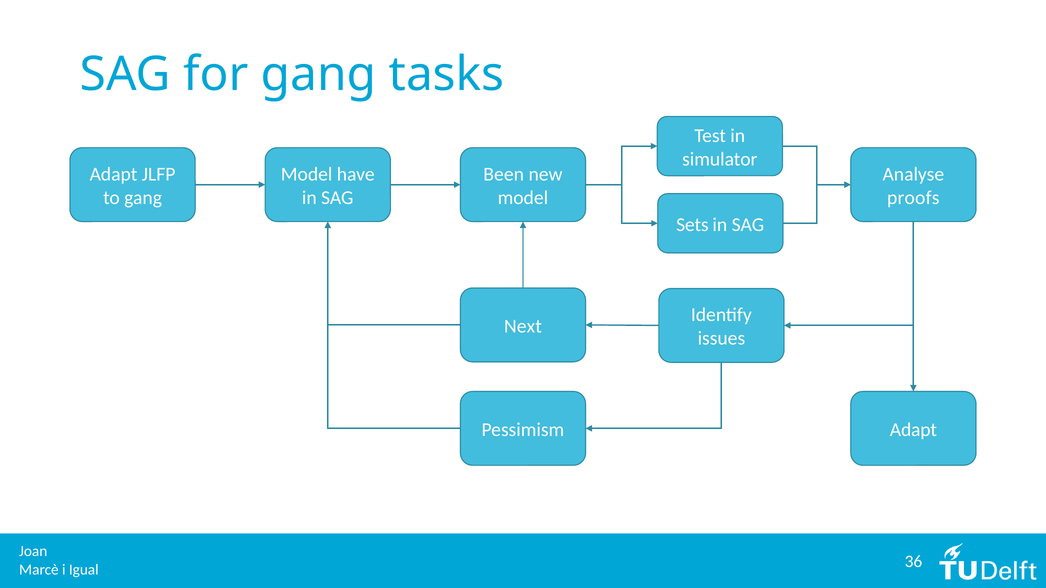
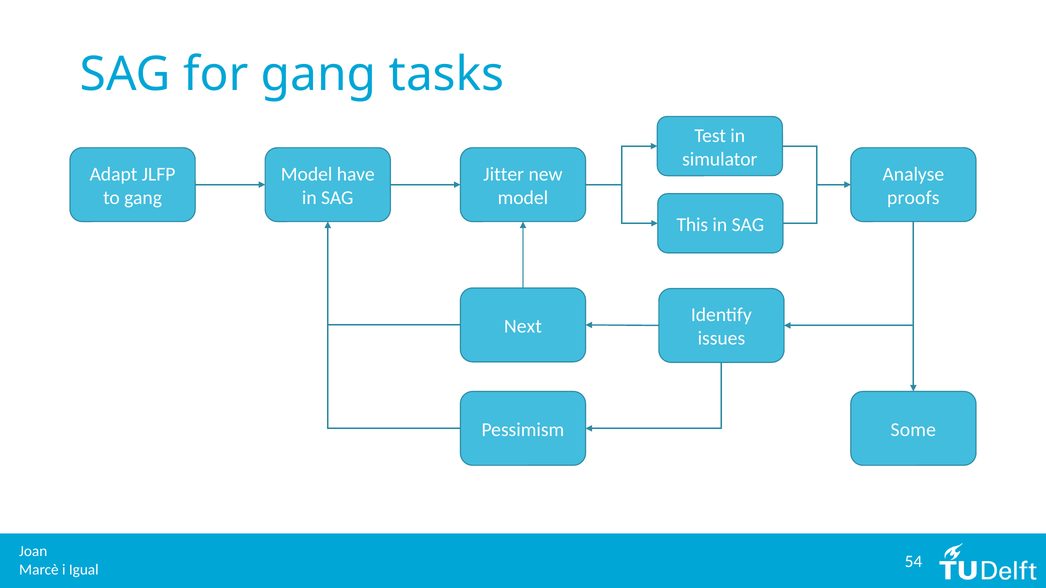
Been: Been -> Jitter (504, 174)
Sets: Sets -> This (692, 225)
Adapt: Adapt -> Some (913, 430)
36: 36 -> 54 (913, 562)
